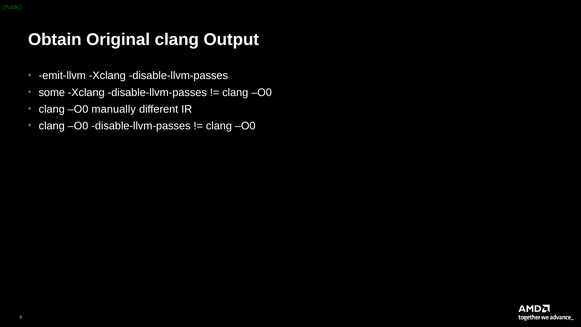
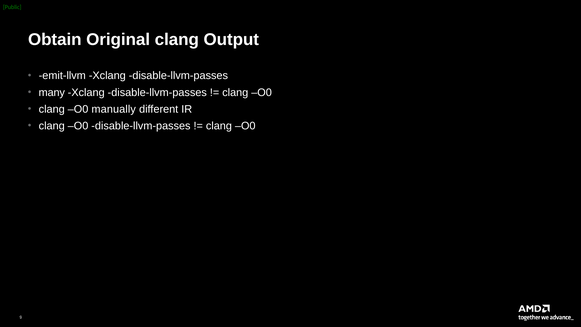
some: some -> many (52, 92)
